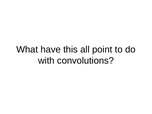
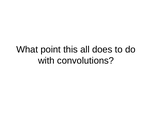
have: have -> point (51, 50)
point: point -> does (102, 50)
